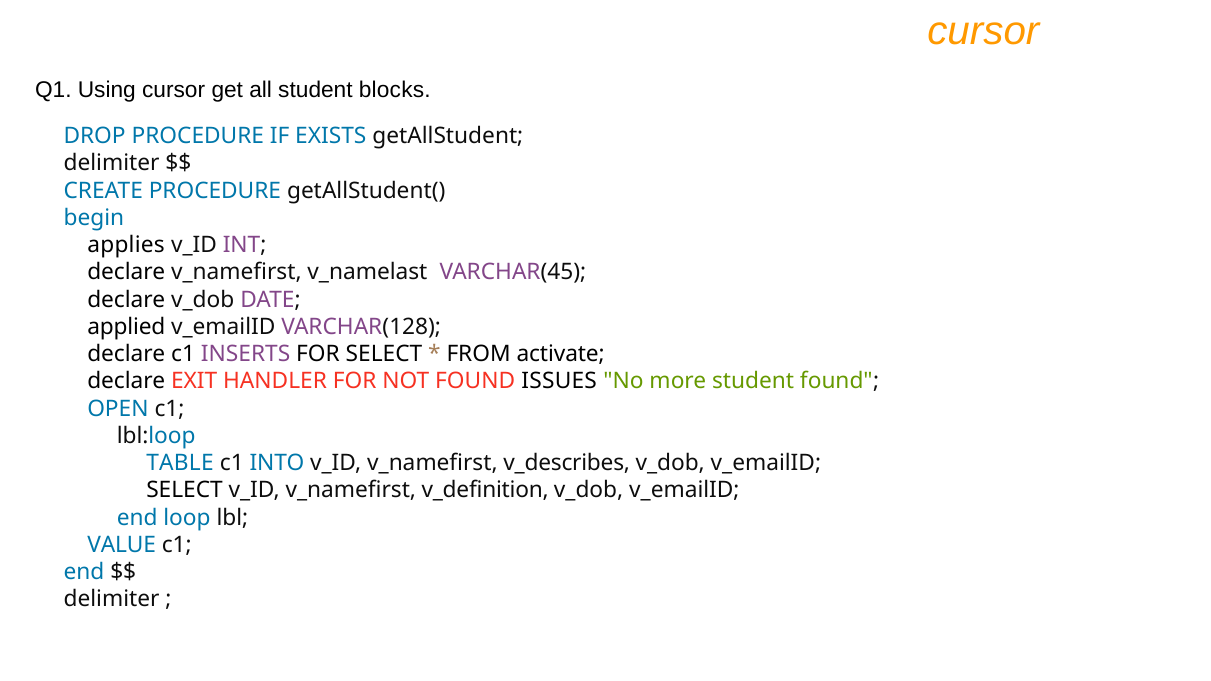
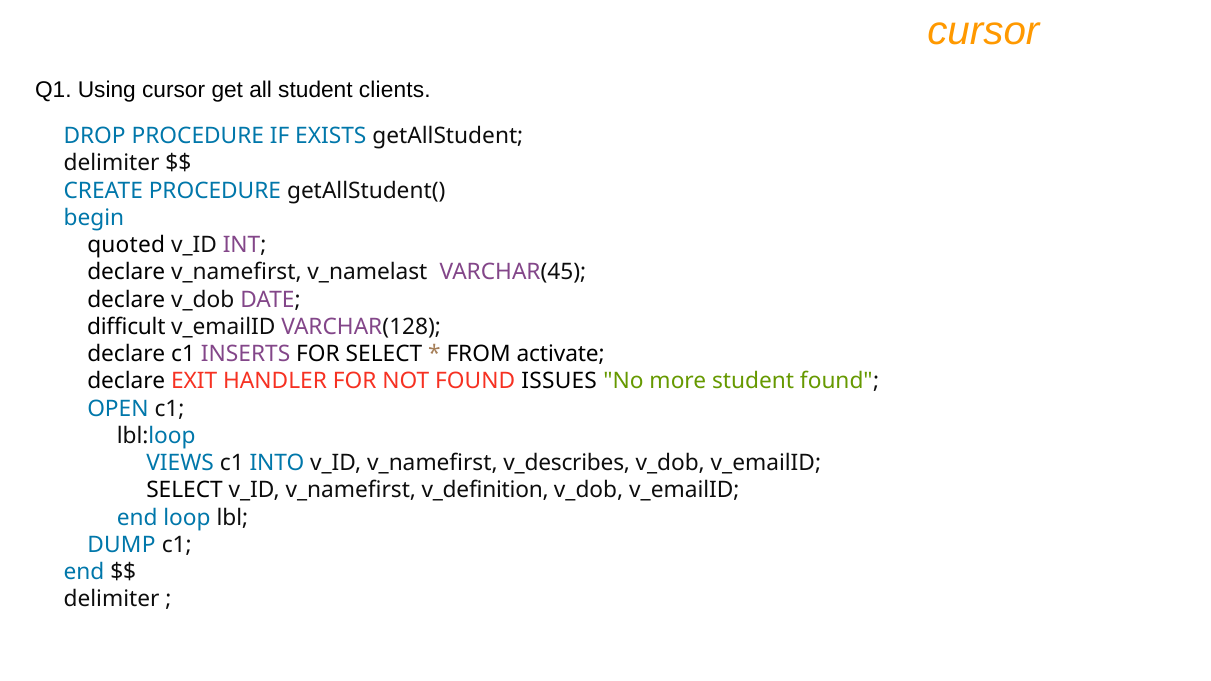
blocks: blocks -> clients (395, 90)
applies: applies -> quoted (126, 245)
applied: applied -> difficult (126, 327)
TABLE: TABLE -> VIEWS (180, 463)
VALUE: VALUE -> DUMP (121, 545)
